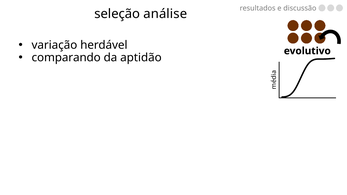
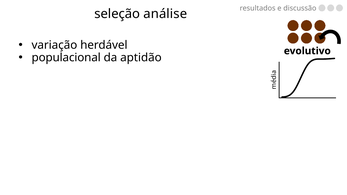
comparando: comparando -> populacional (66, 58)
